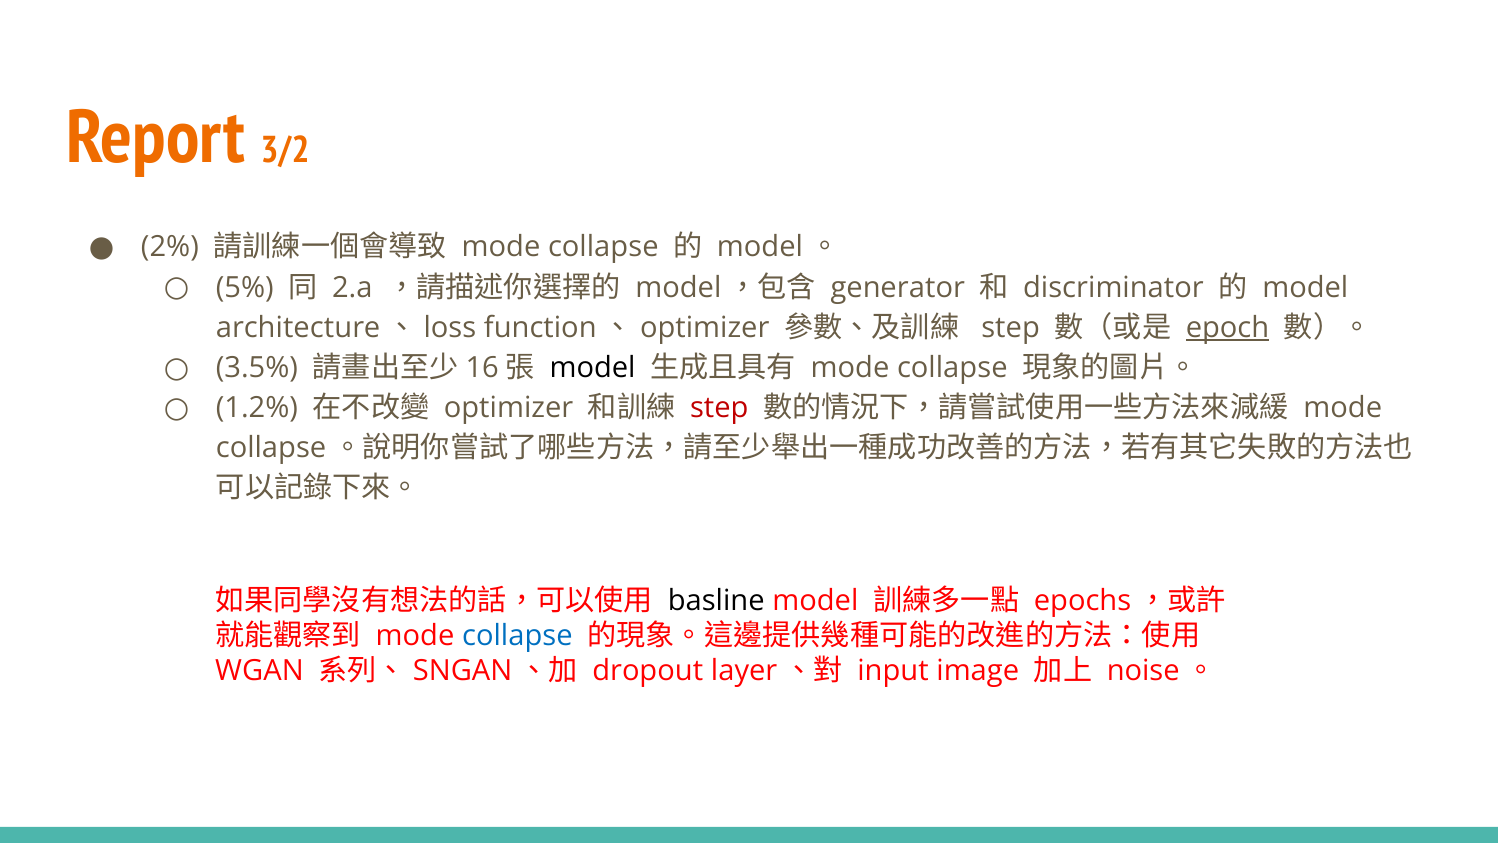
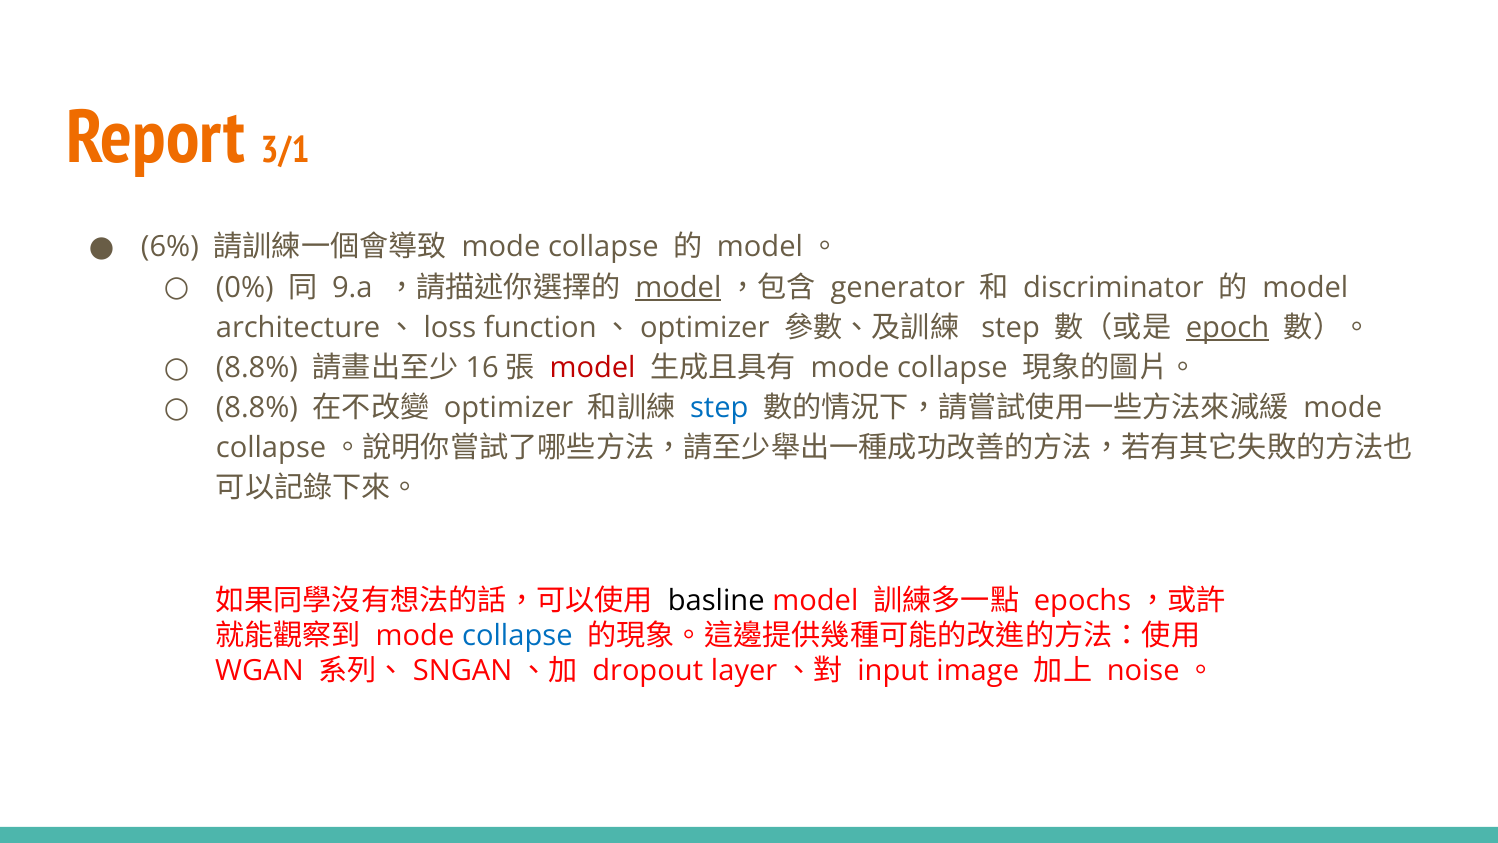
3/2: 3/2 -> 3/1 (285, 150)
2%: 2% -> 6% (170, 247)
5%: 5% -> 0% (245, 287)
2.a: 2.a -> 9.a (352, 287)
model underline: none -> present (678, 287)
3.5%: 3.5% -> 8.8% (257, 368)
model colour: black -> red (593, 368)
1.2%: 1.2% -> 8.8% (257, 408)
step colour: red -> blue (719, 408)
